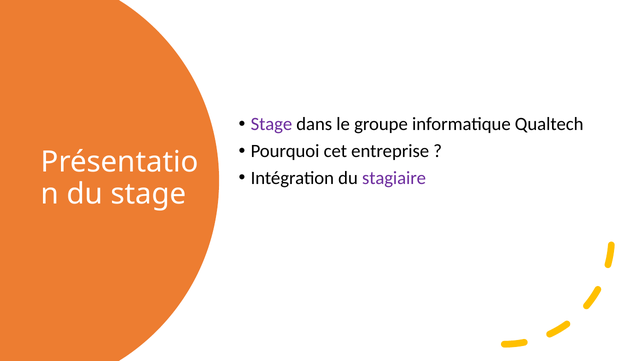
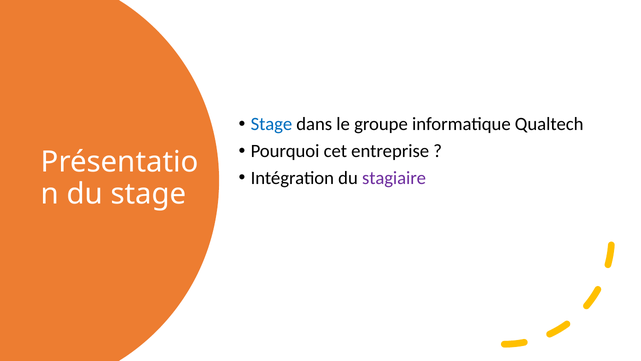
Stage colour: purple -> blue (271, 124)
